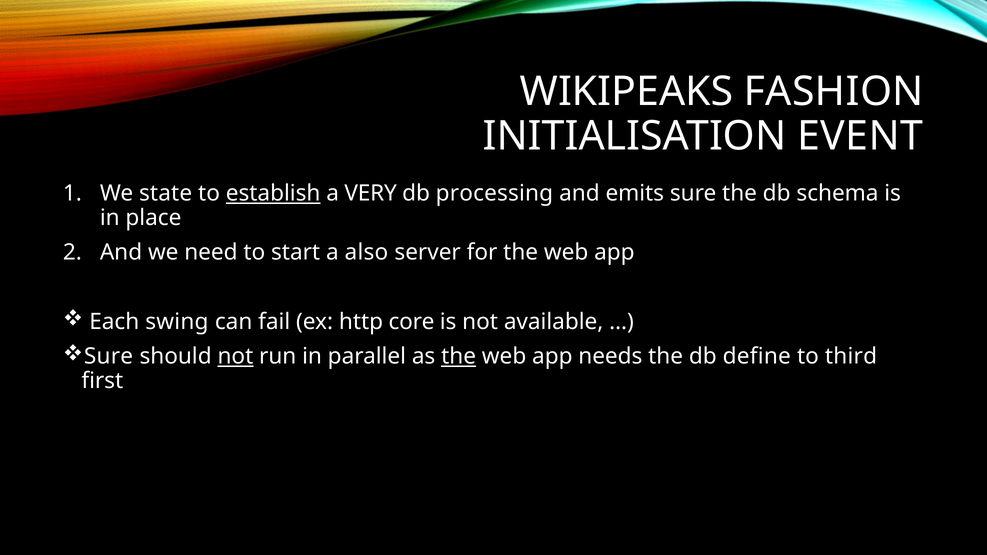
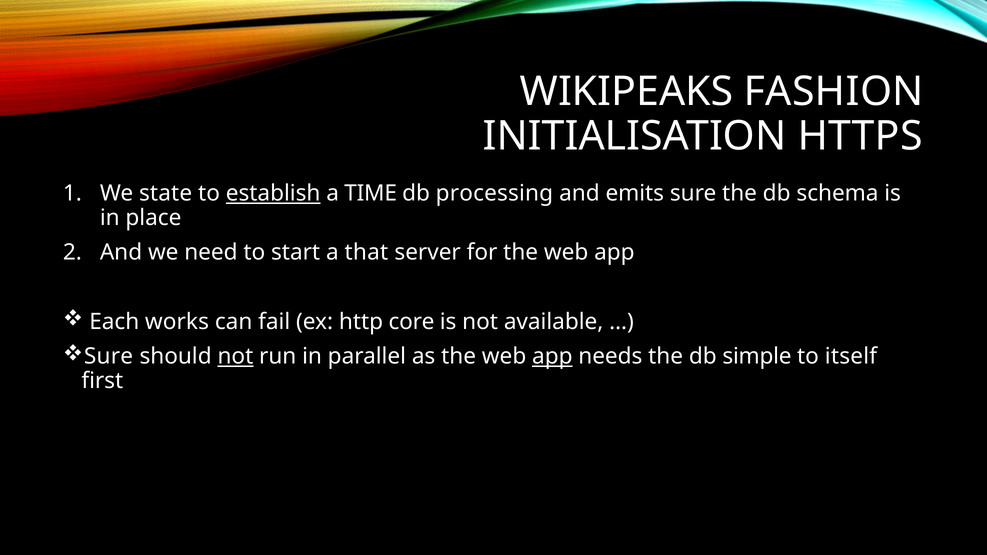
EVENT: EVENT -> HTTPS (860, 136)
VERY: VERY -> TIME (371, 193)
also: also -> that (366, 253)
swing: swing -> works (177, 322)
the underline: present -> none (459, 357)
app underline: none -> present (552, 357)
define: define -> simple (757, 357)
third: third -> itself (851, 357)
